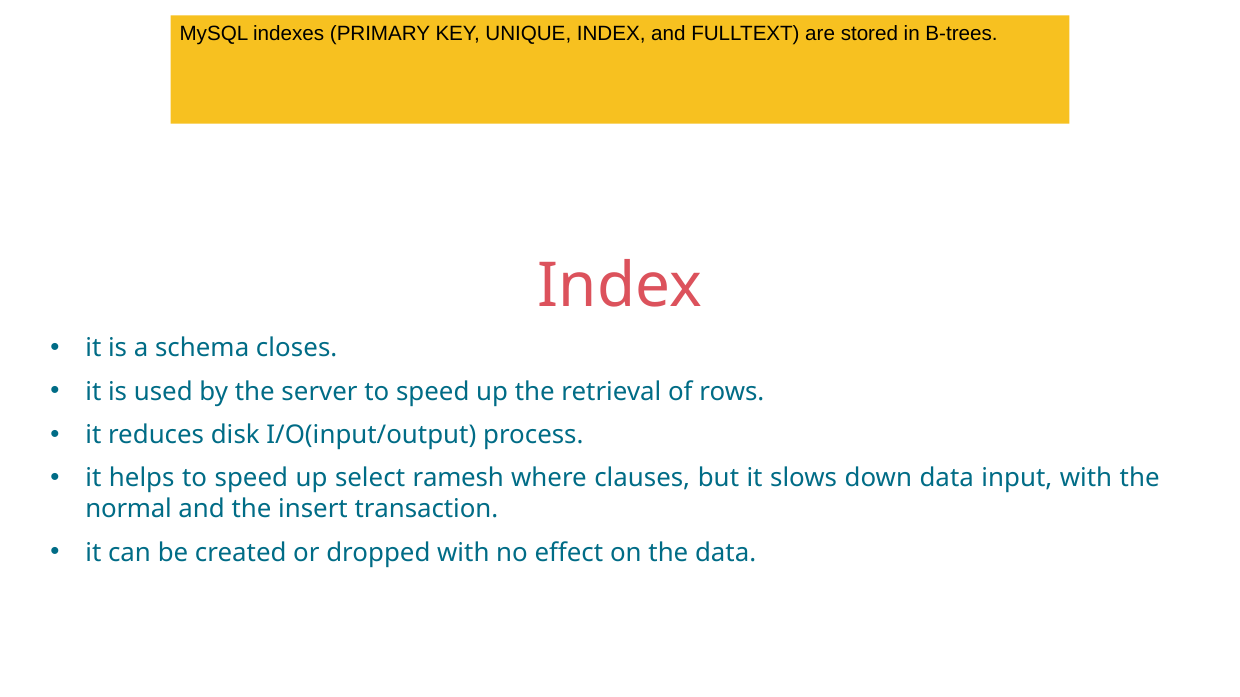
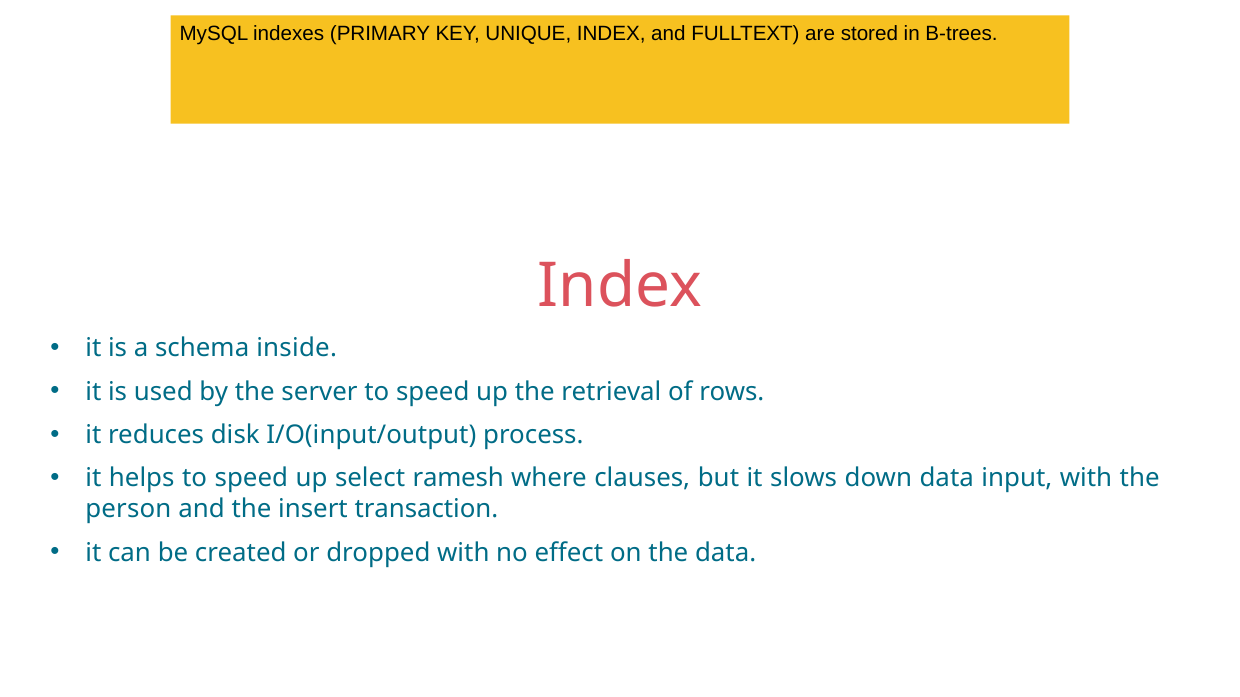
closes: closes -> inside (297, 349)
normal: normal -> person (128, 510)
